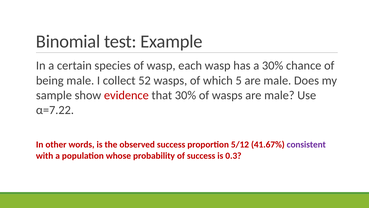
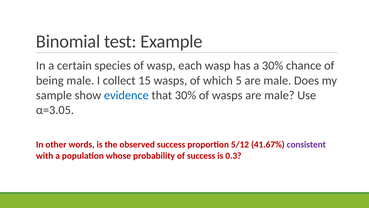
52: 52 -> 15 (145, 80)
evidence colour: red -> blue (126, 95)
α=7.22: α=7.22 -> α=3.05 (55, 110)
